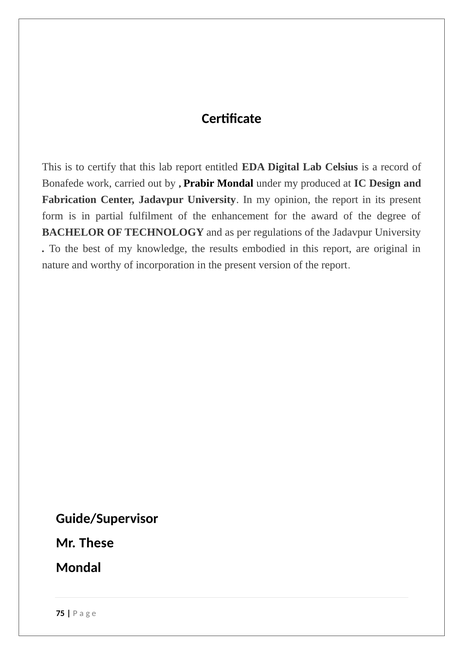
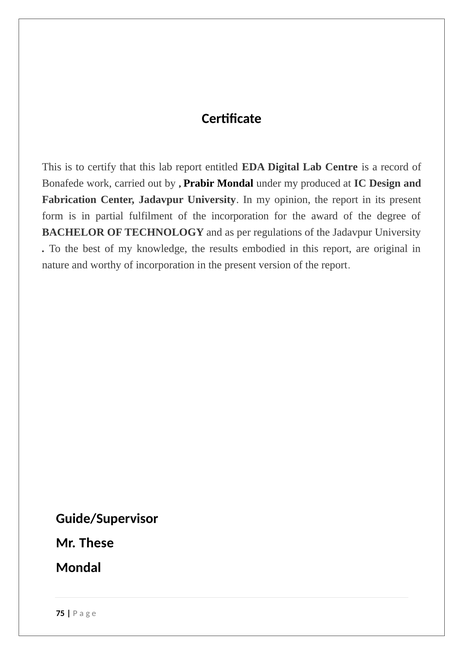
Celsius: Celsius -> Centre (341, 167)
the enhancement: enhancement -> incorporation (240, 216)
